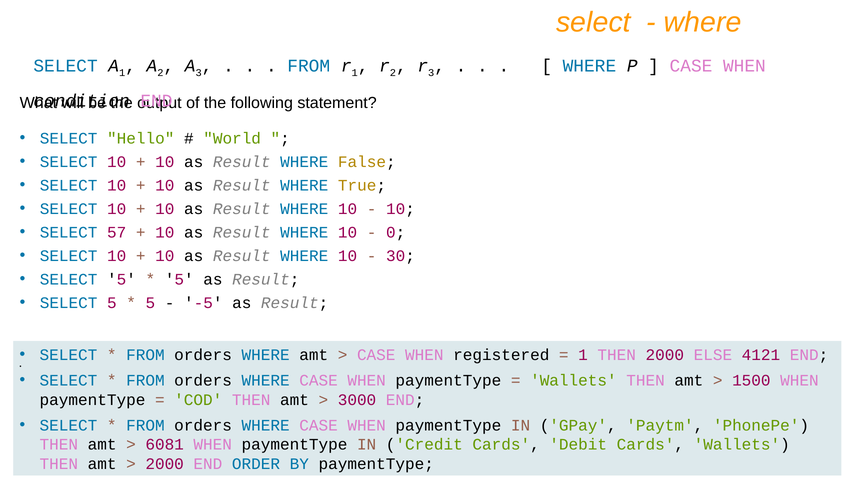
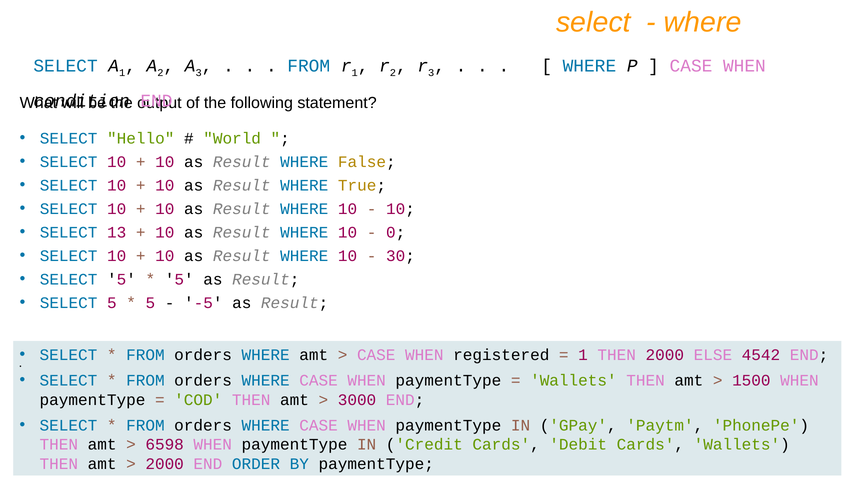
57: 57 -> 13 (117, 232)
4121: 4121 -> 4542 (761, 355)
6081: 6081 -> 6598 (165, 445)
